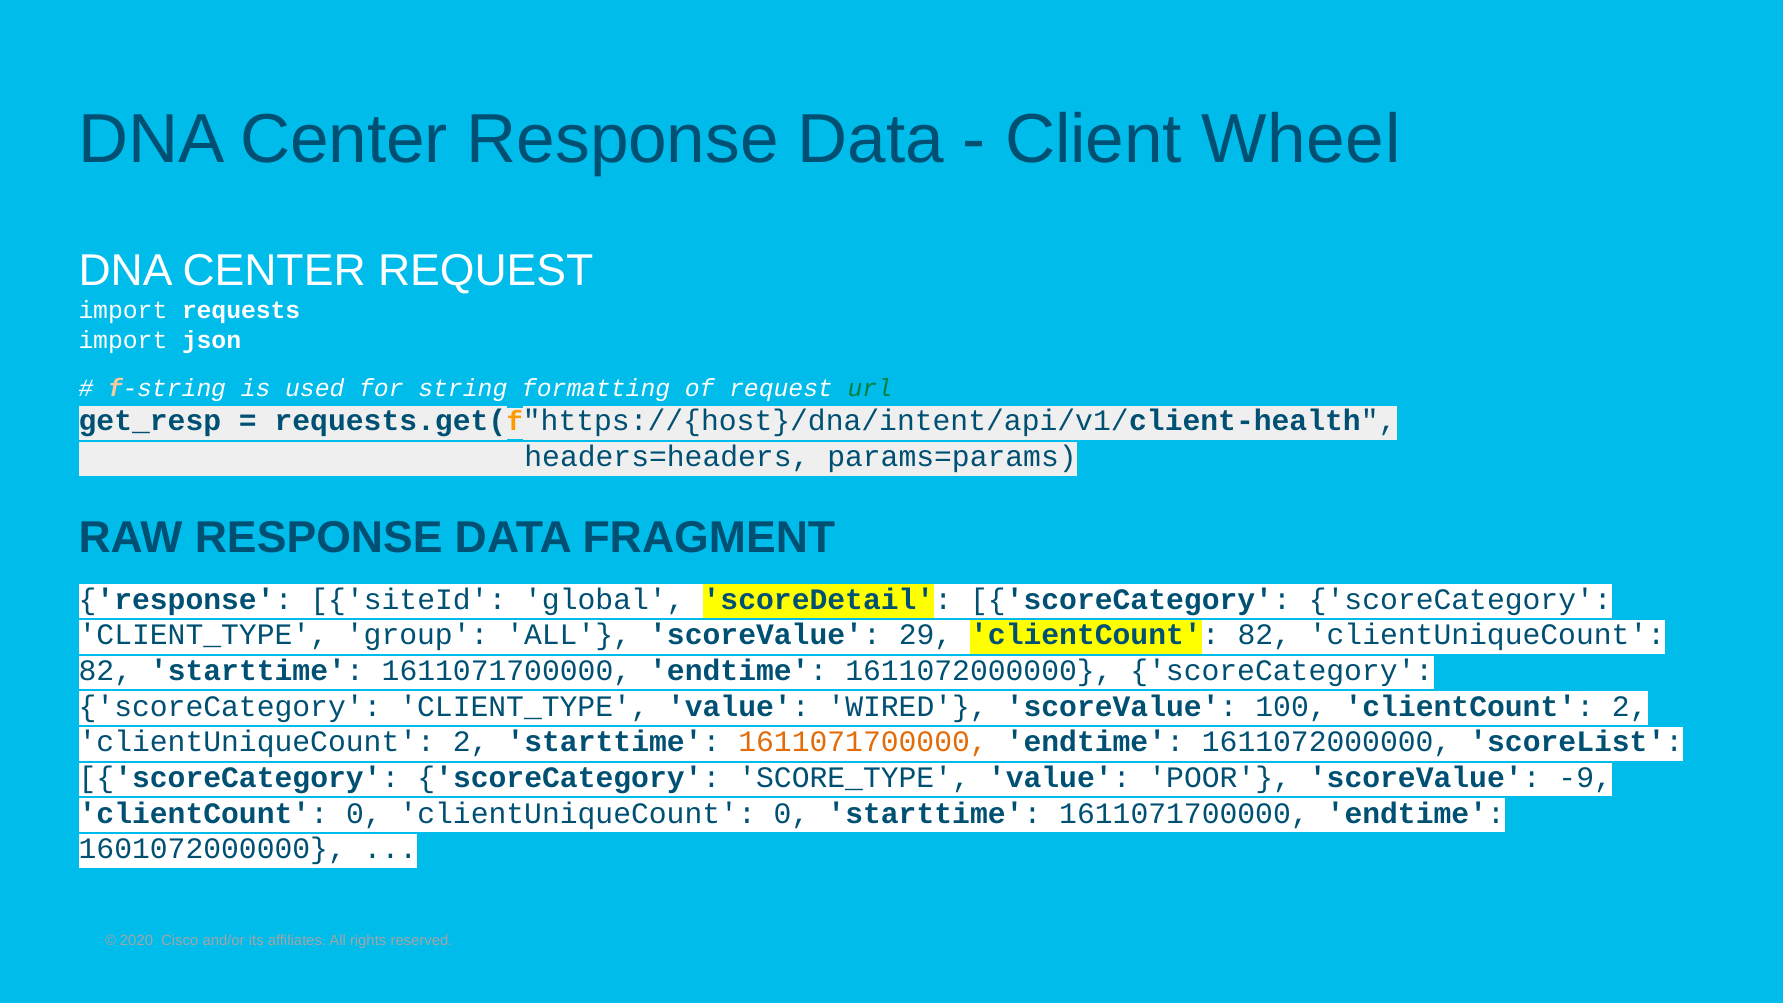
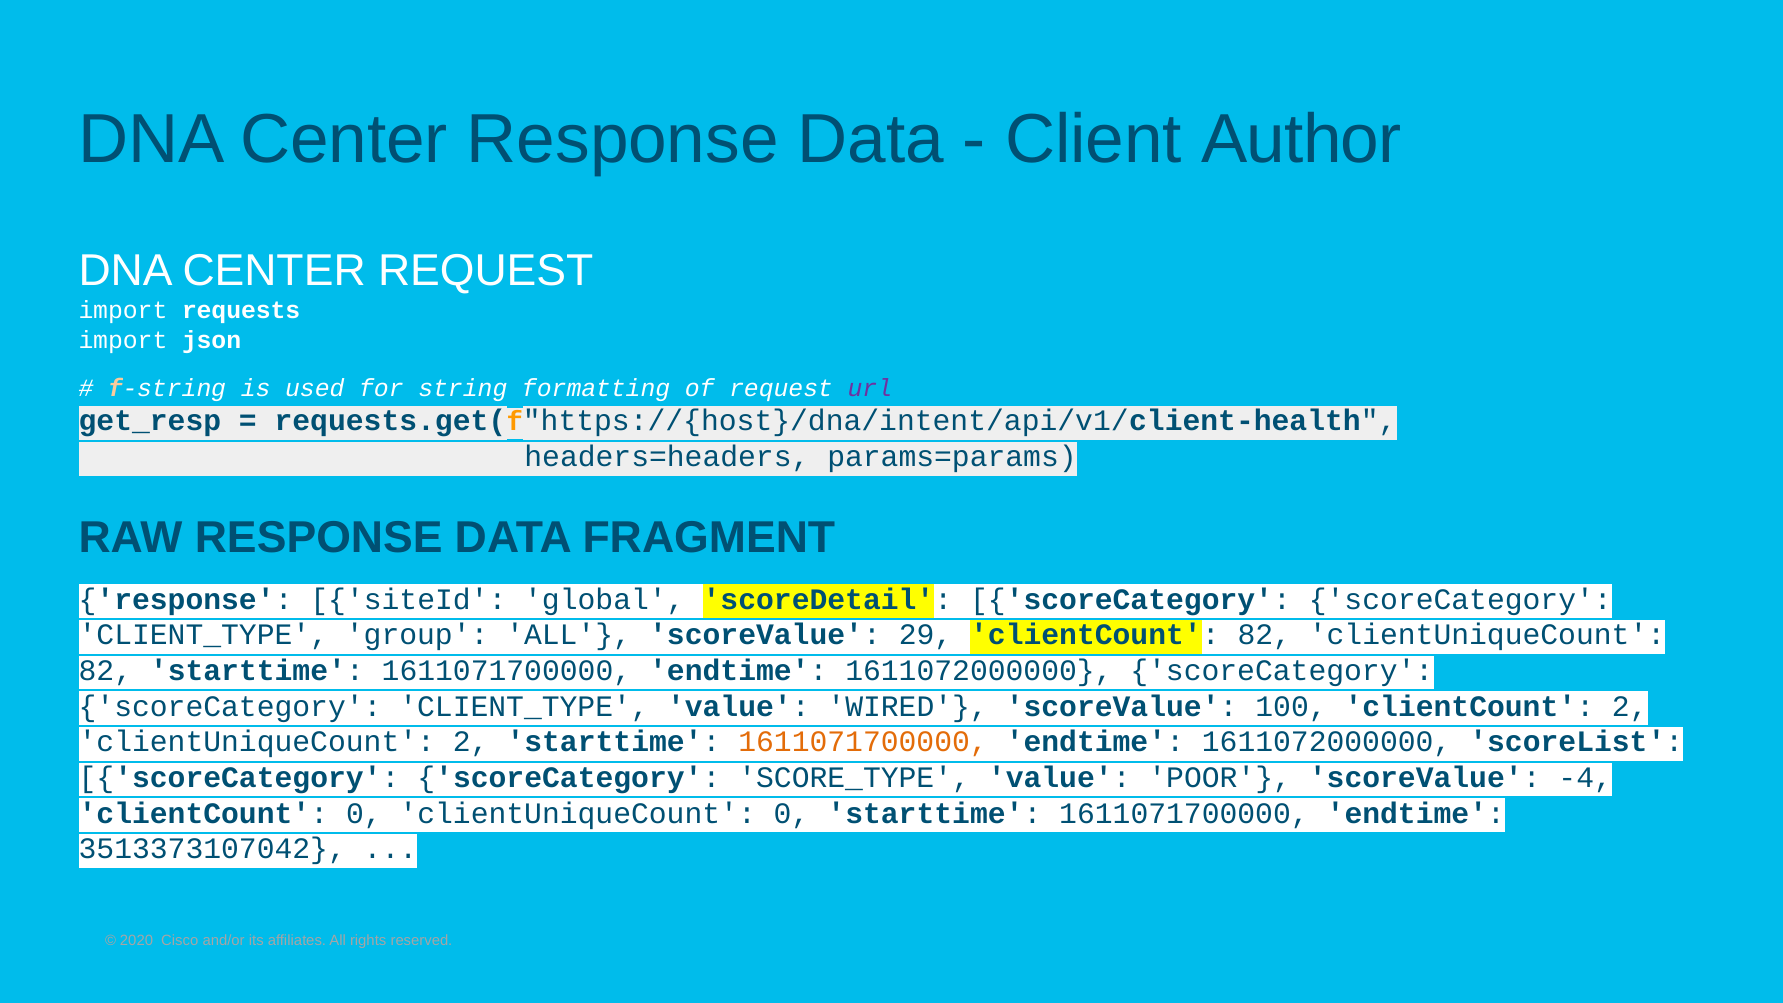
Wheel: Wheel -> Author (1302, 140)
url colour: green -> purple (870, 388)
-9: -9 -> -4 (1585, 778)
1601072000000: 1601072000000 -> 3513373107042 (212, 849)
